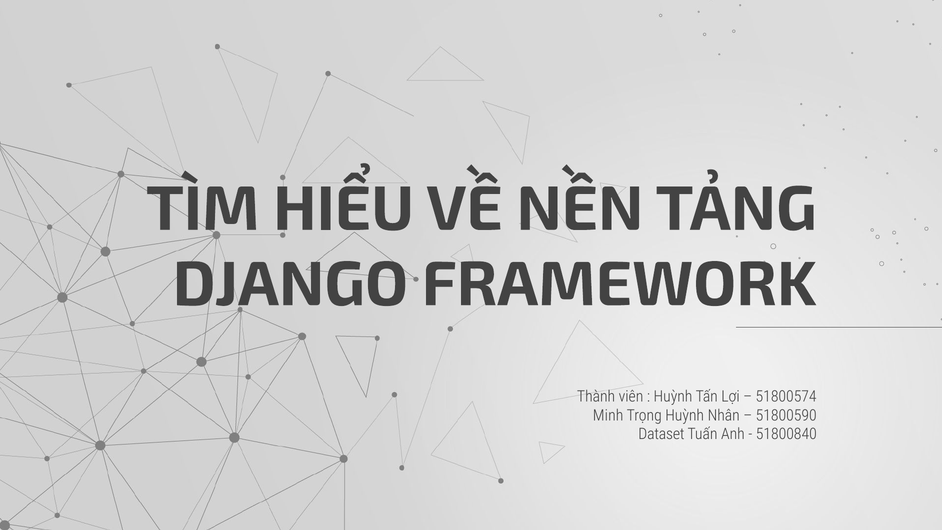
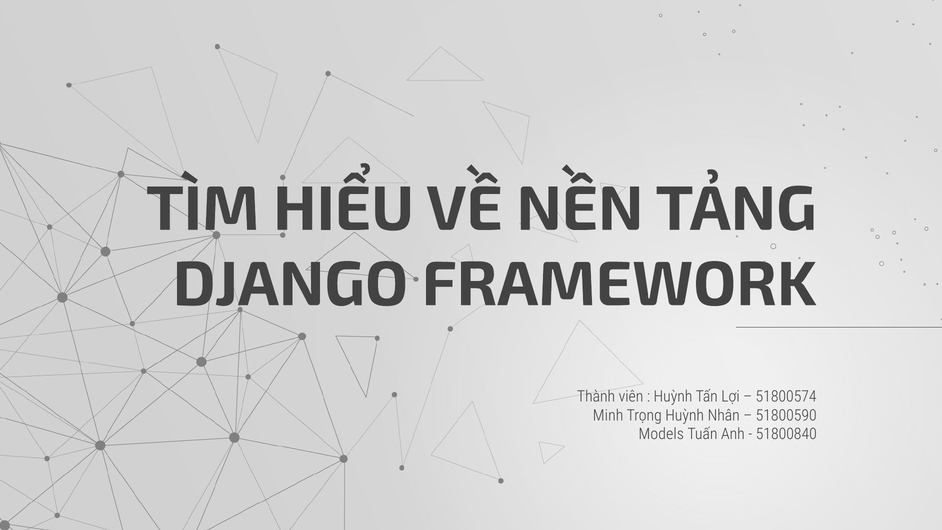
Dataset: Dataset -> Models (661, 434)
